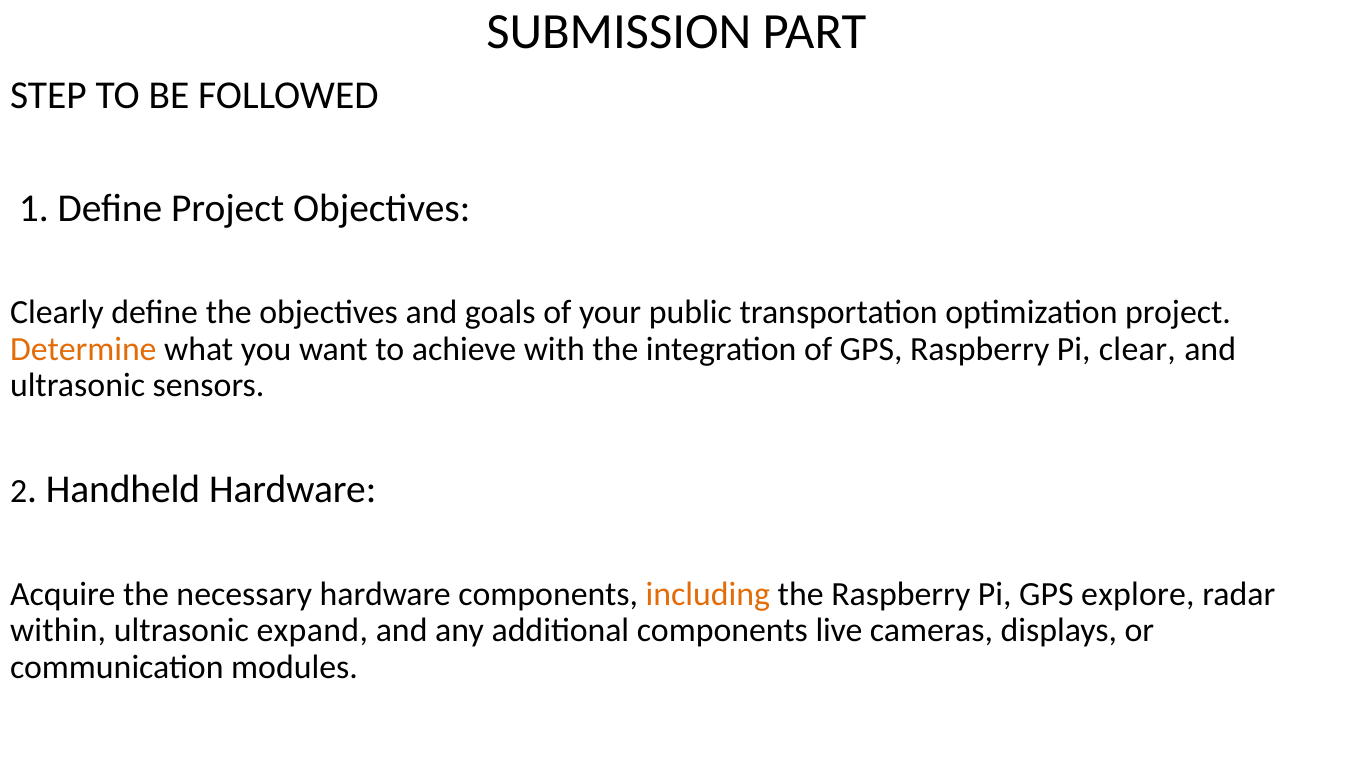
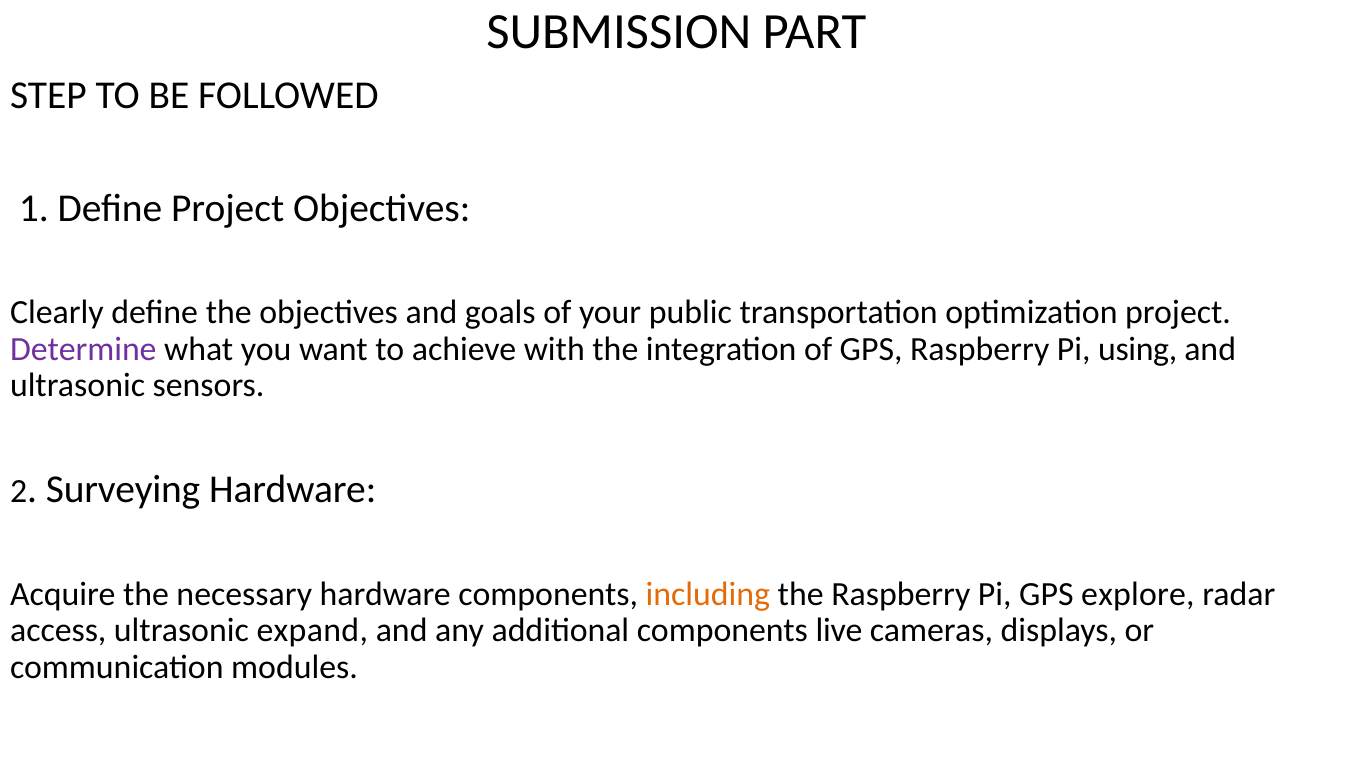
Determine colour: orange -> purple (83, 349)
clear: clear -> using (1138, 349)
Handheld: Handheld -> Surveying (123, 490)
within: within -> access (58, 631)
